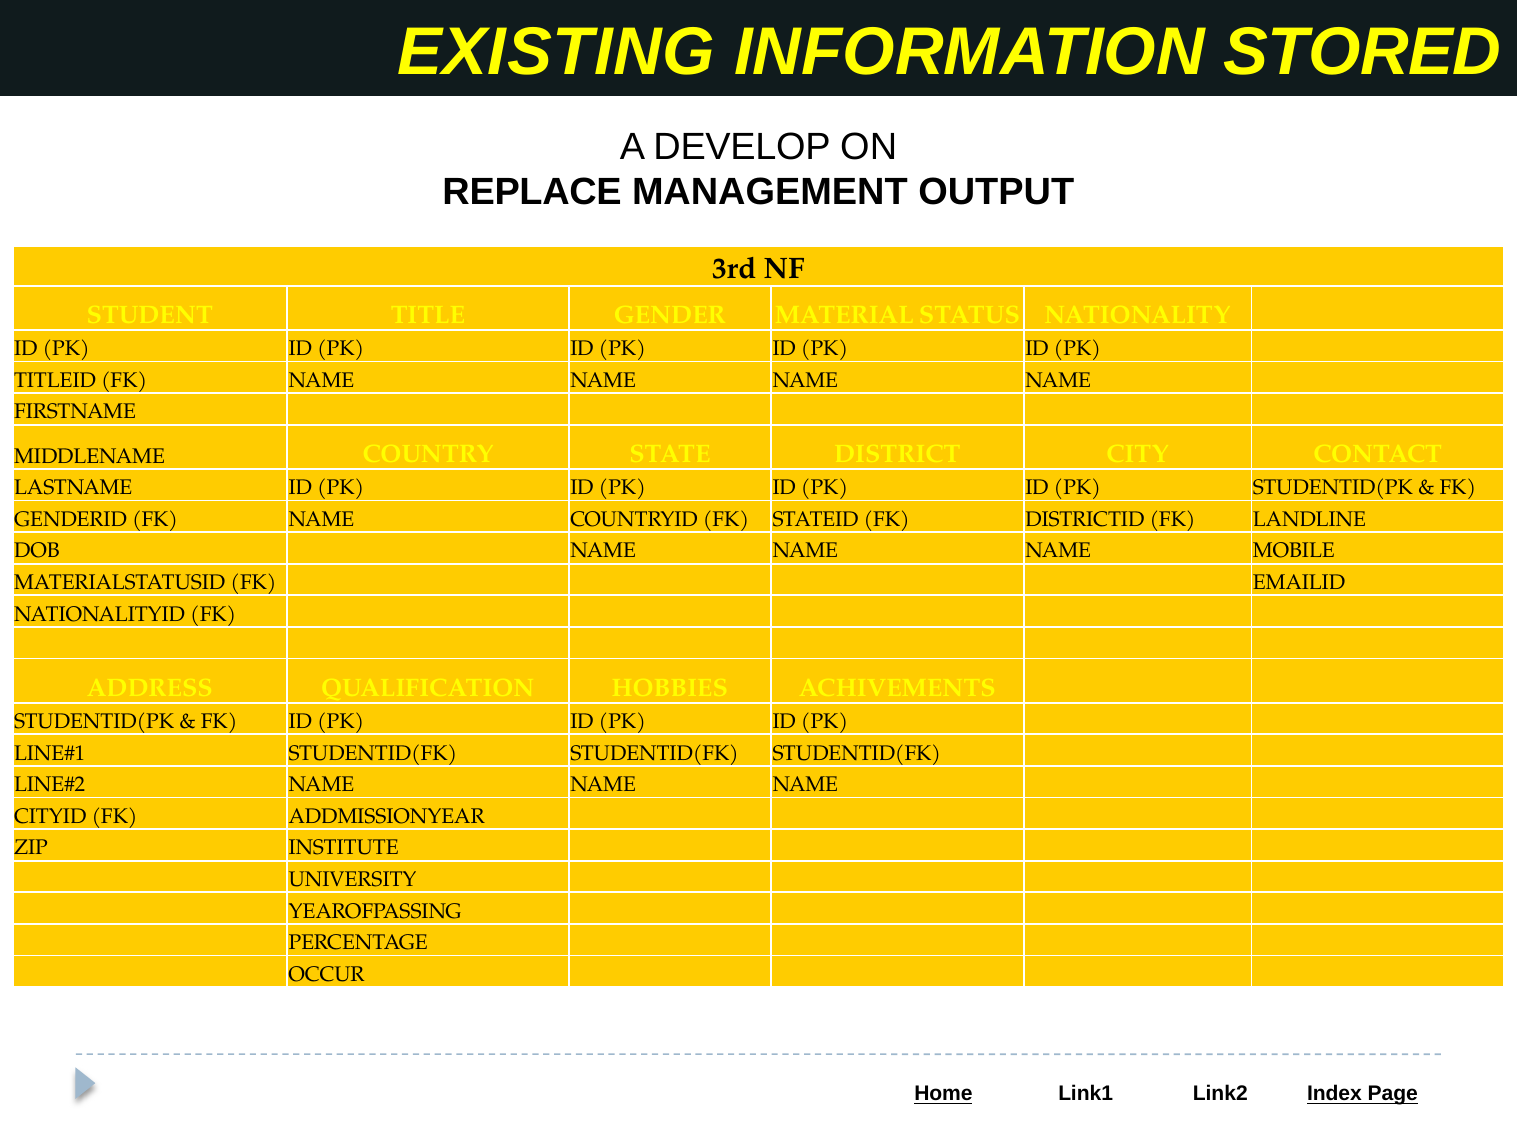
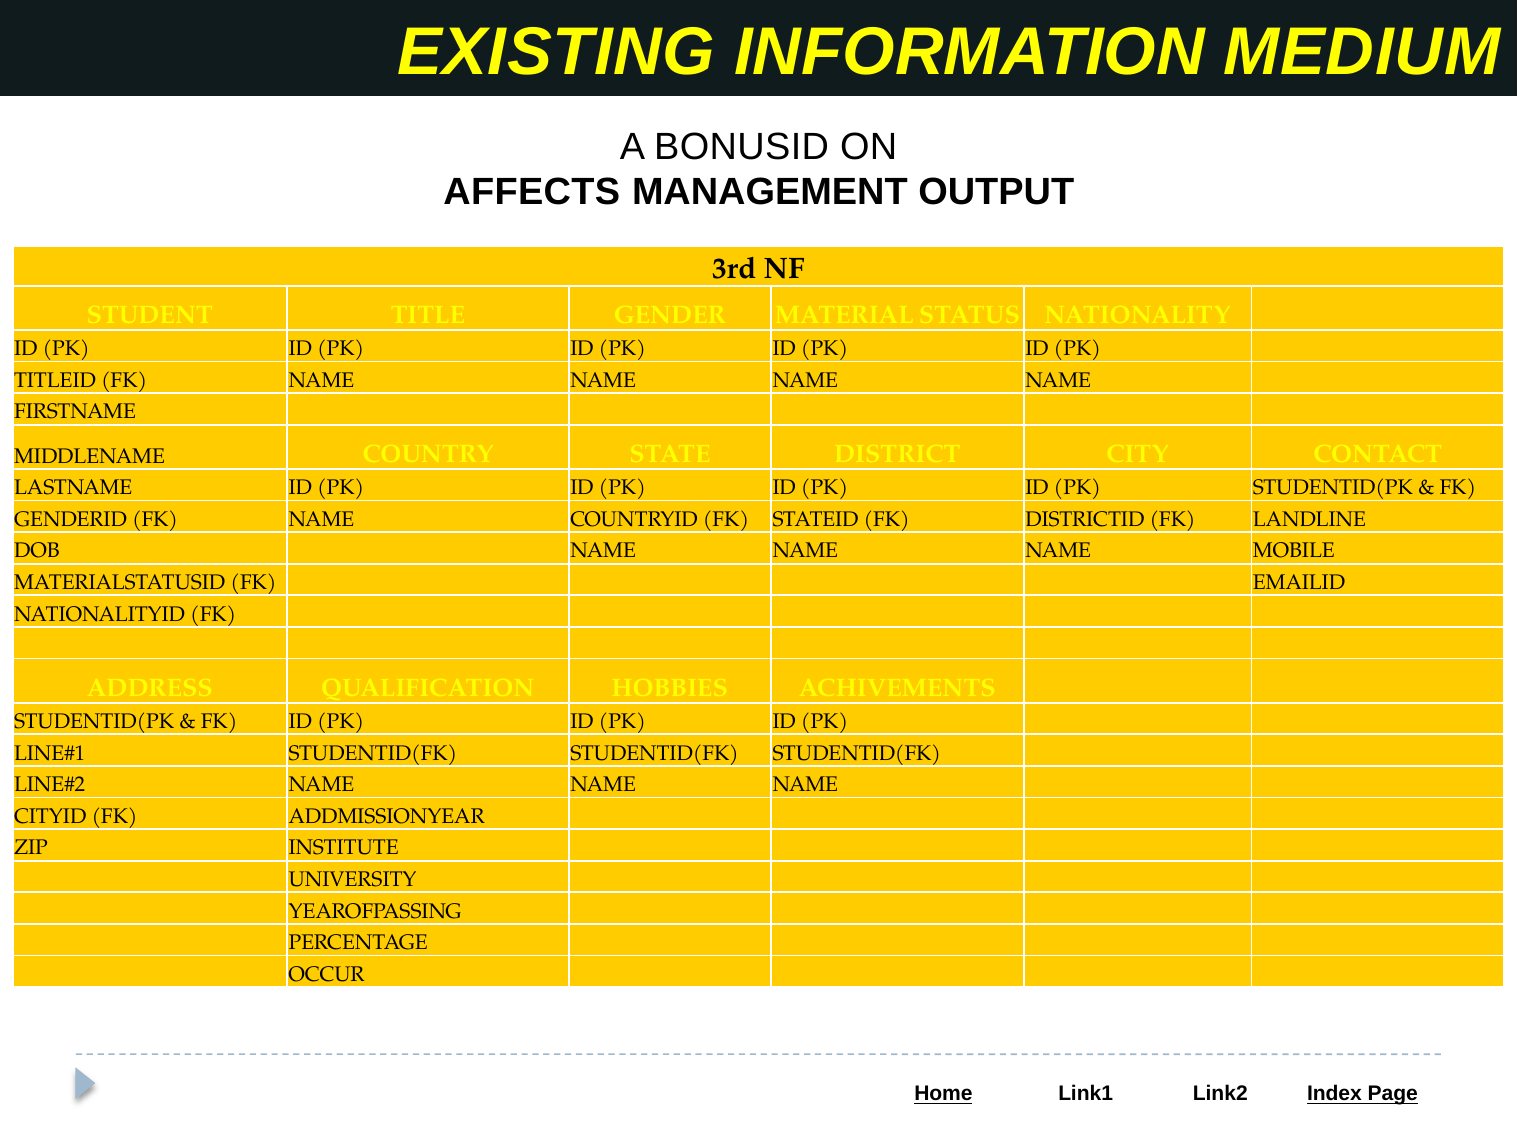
STORED: STORED -> MEDIUM (1362, 53)
DEVELOP: DEVELOP -> BONUSID (742, 147)
REPLACE: REPLACE -> AFFECTS (532, 192)
